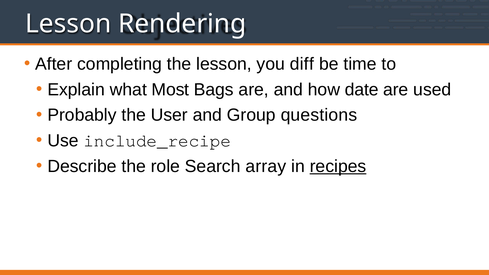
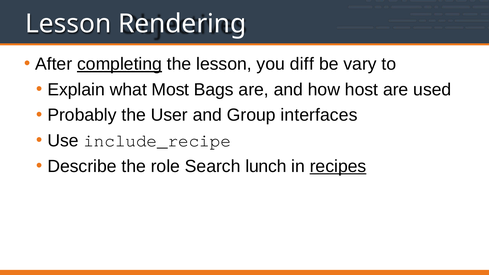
completing underline: none -> present (120, 64)
time: time -> vary (360, 64)
date: date -> host (362, 90)
questions: questions -> interfaces (319, 115)
array: array -> lunch (266, 166)
